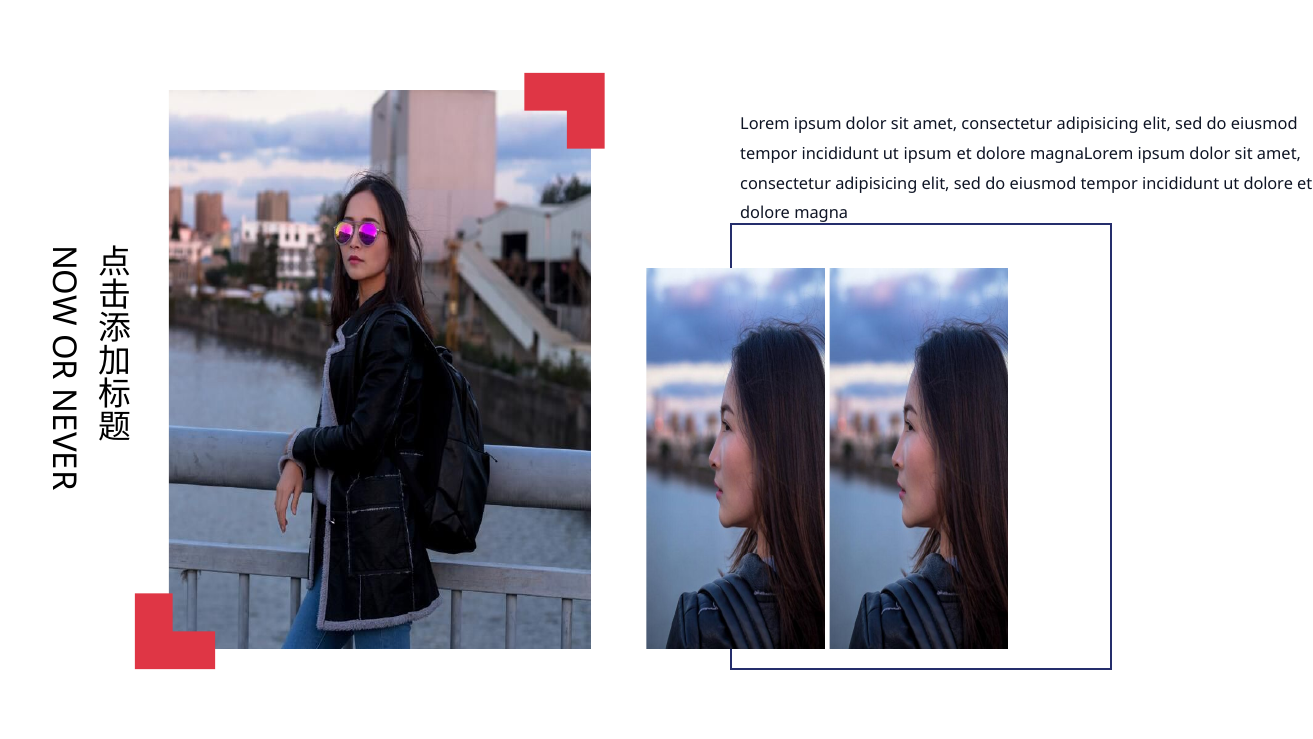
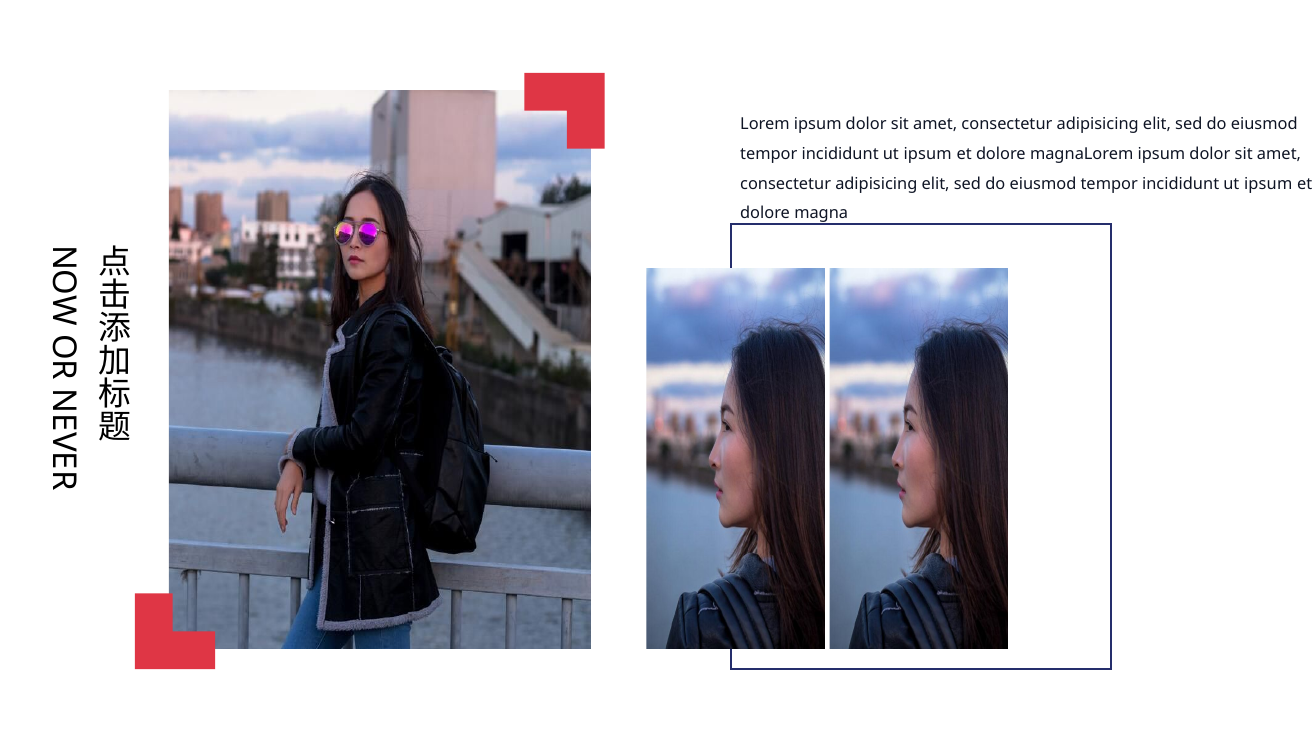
dolore: dolore -> ipsum (1268, 184)
